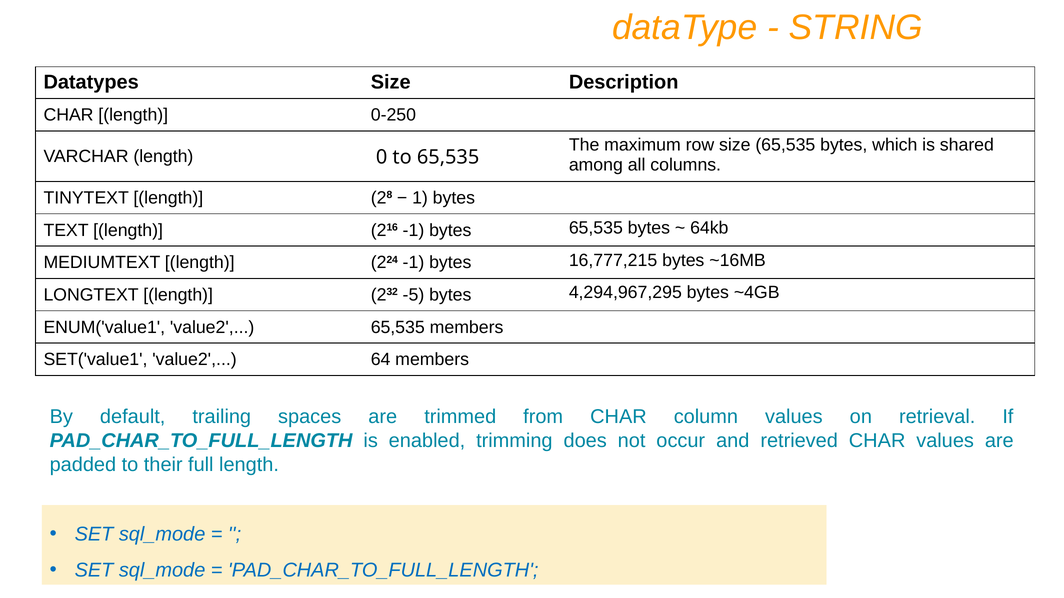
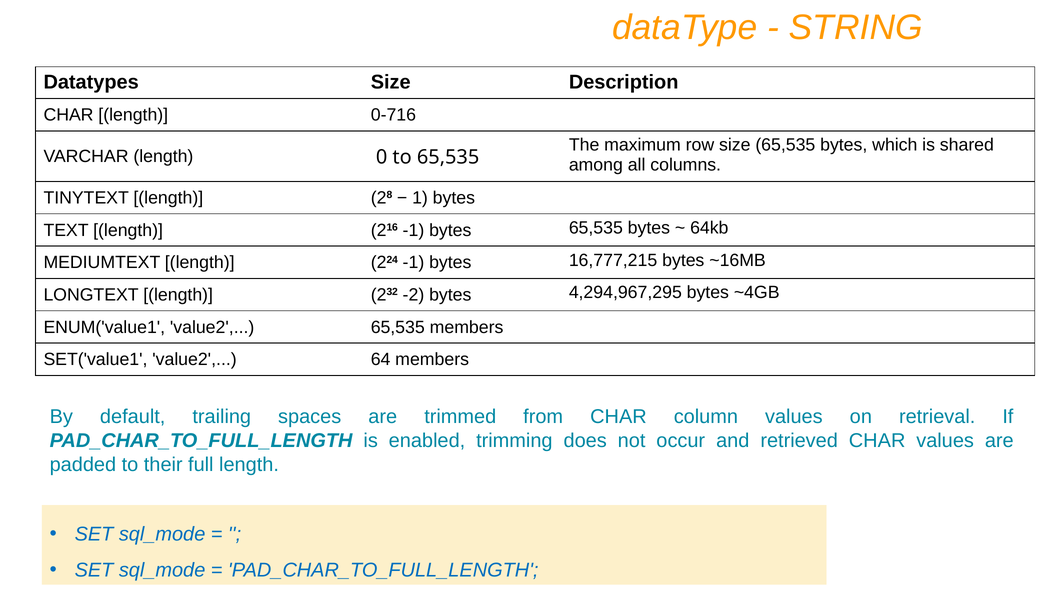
0-250: 0-250 -> 0-716 (393, 115)
-5: -5 -> -2 (413, 295)
